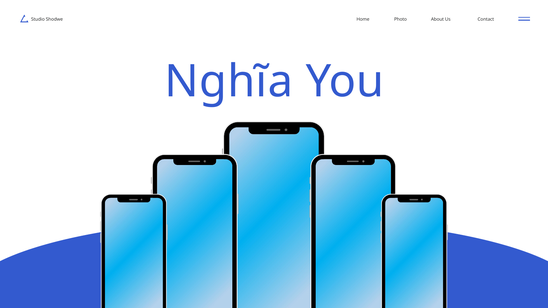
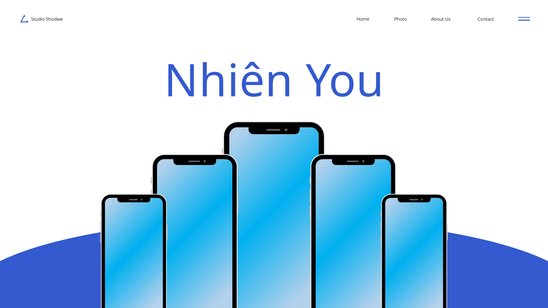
Nghĩa: Nghĩa -> Nhiên (229, 82)
